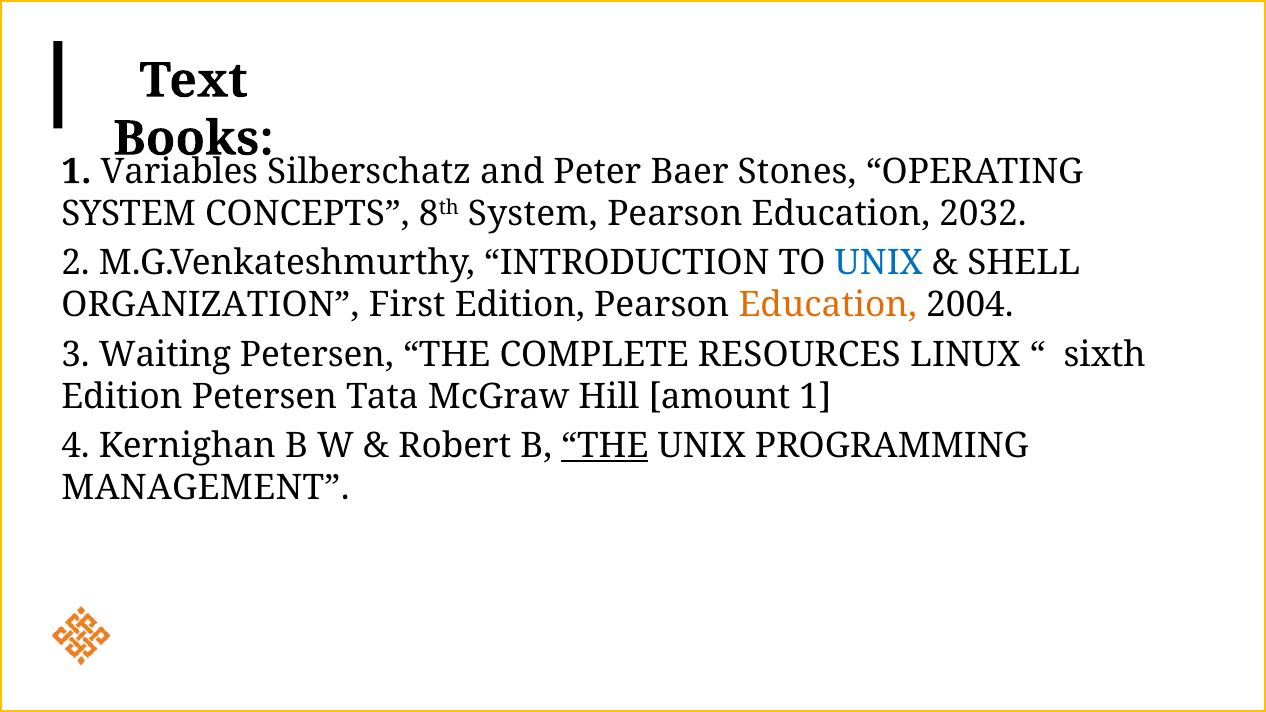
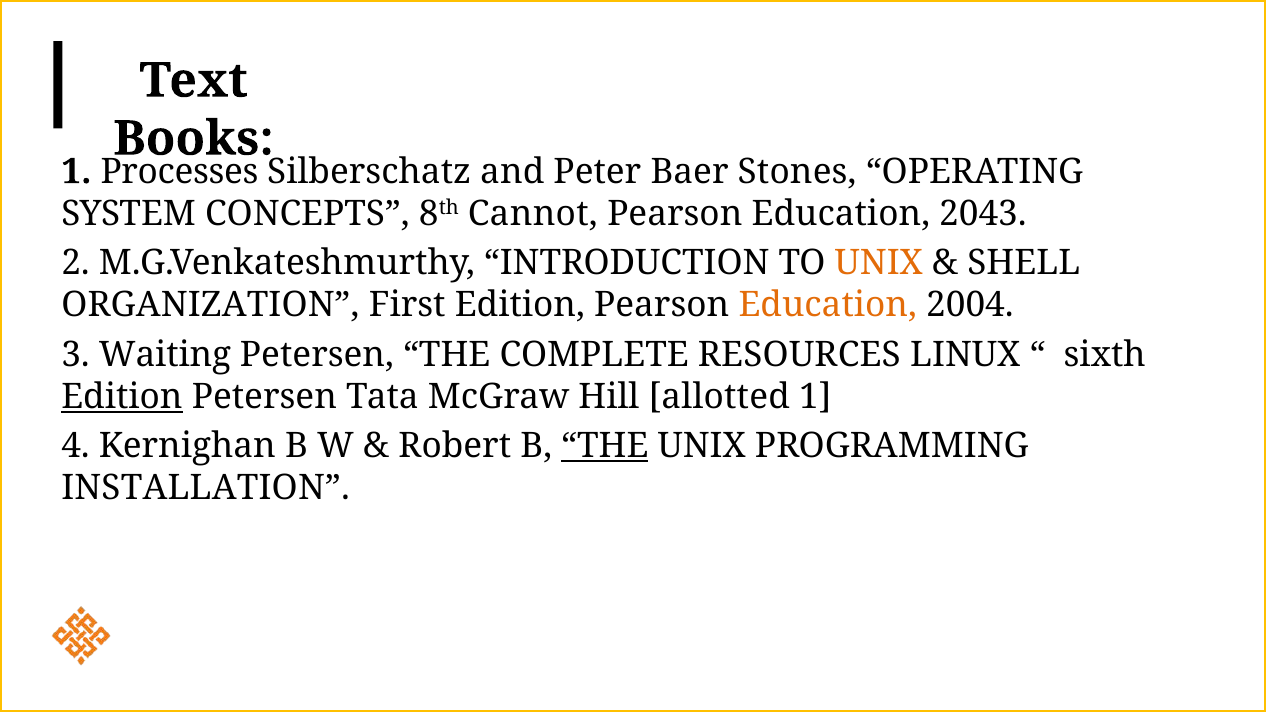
Variables: Variables -> Processes (179, 172)
8th System: System -> Cannot (533, 214)
2032: 2032 -> 2043 (983, 214)
UNIX colour: blue -> orange (879, 263)
Edition underline: none -> present (122, 397)
amount: amount -> allotted (719, 397)
MANAGEMENT: MANAGEMENT -> INSTALLATION (206, 488)
